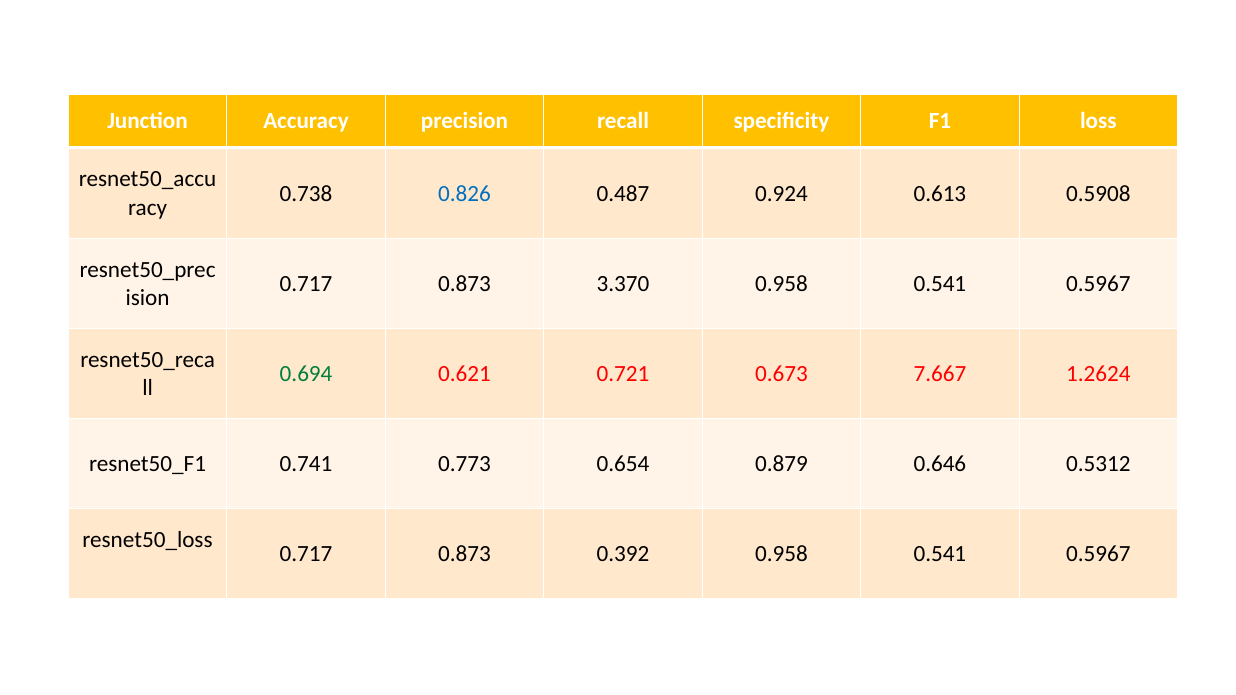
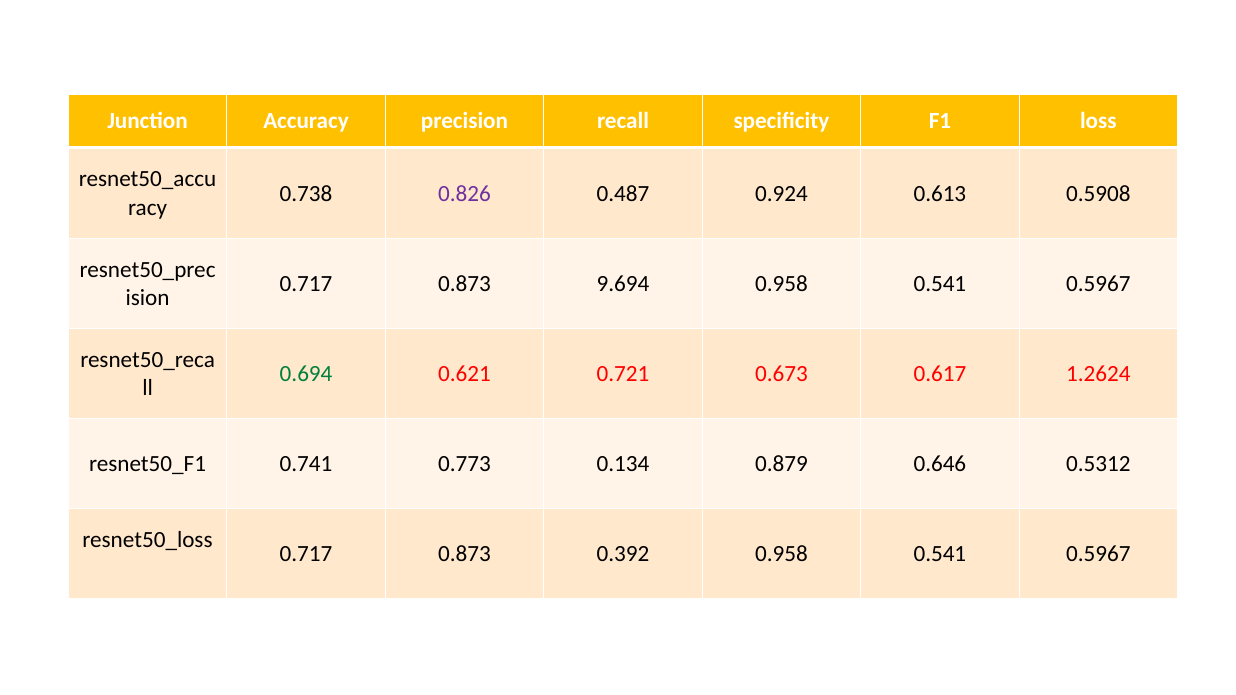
0.826 colour: blue -> purple (465, 193)
3.370: 3.370 -> 9.694 (623, 284)
7.667: 7.667 -> 0.617 (940, 374)
0.654: 0.654 -> 0.134 (623, 464)
